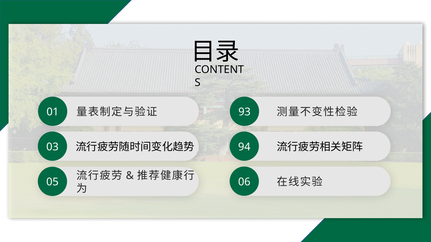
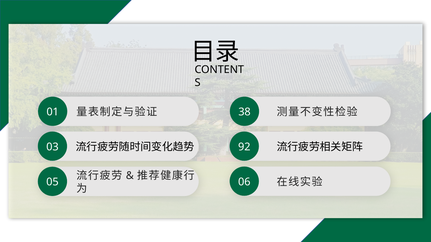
93: 93 -> 38 (244, 112)
94: 94 -> 92 (244, 147)
